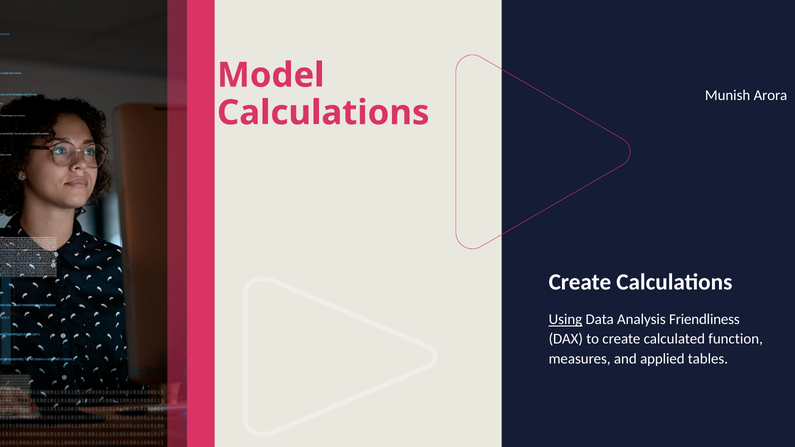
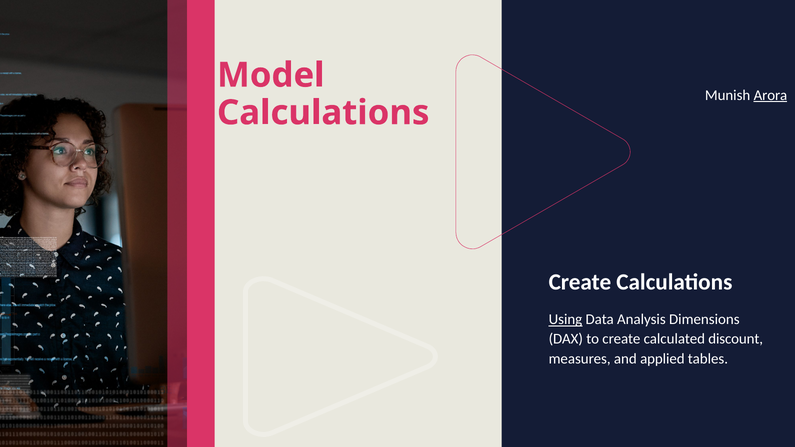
Arora underline: none -> present (770, 95)
Friendliness: Friendliness -> Dimensions (704, 320)
function: function -> discount (736, 339)
